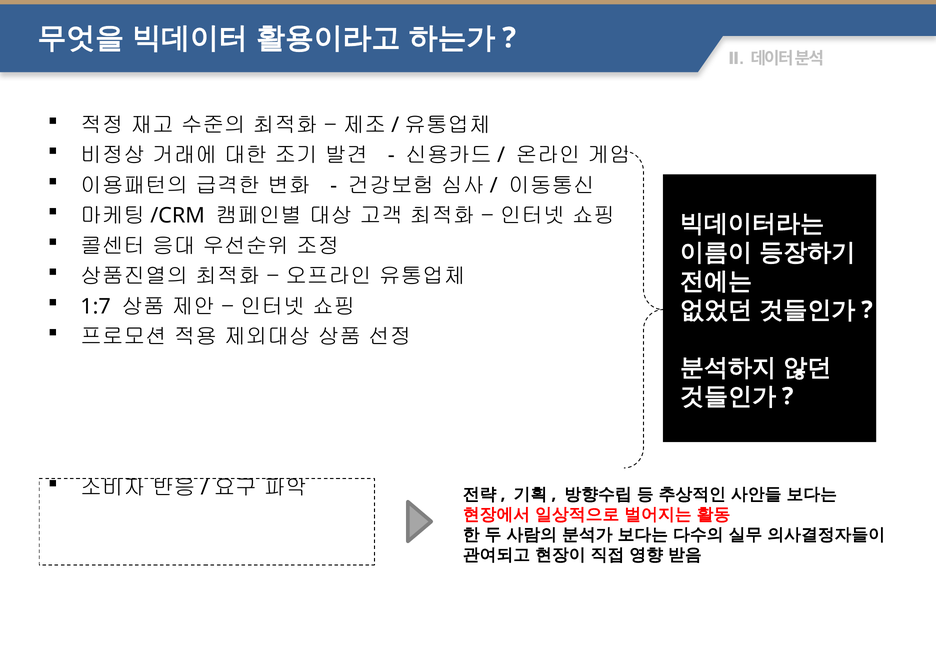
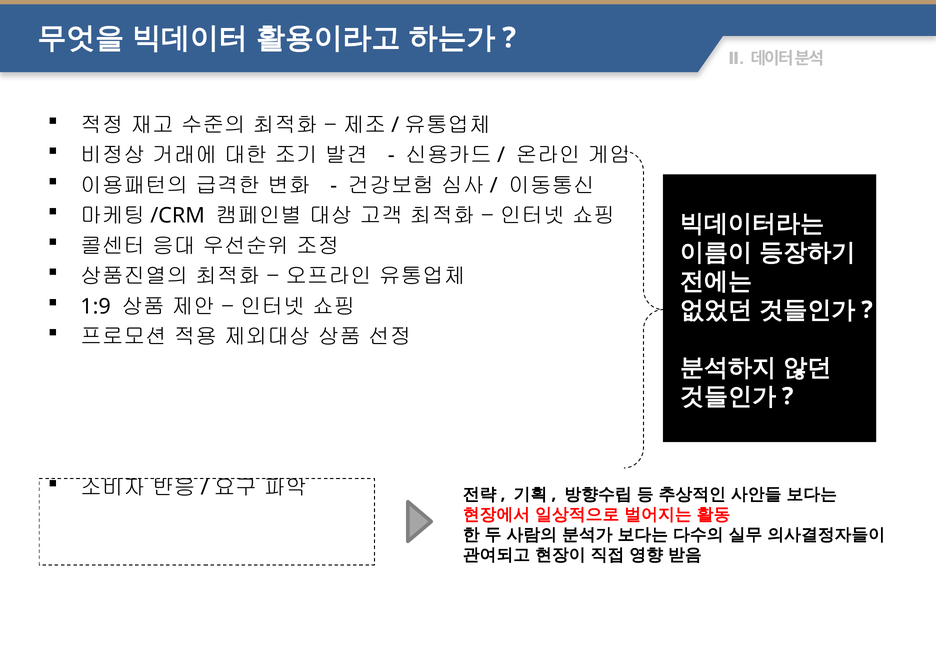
1:7: 1:7 -> 1:9 (96, 306)
